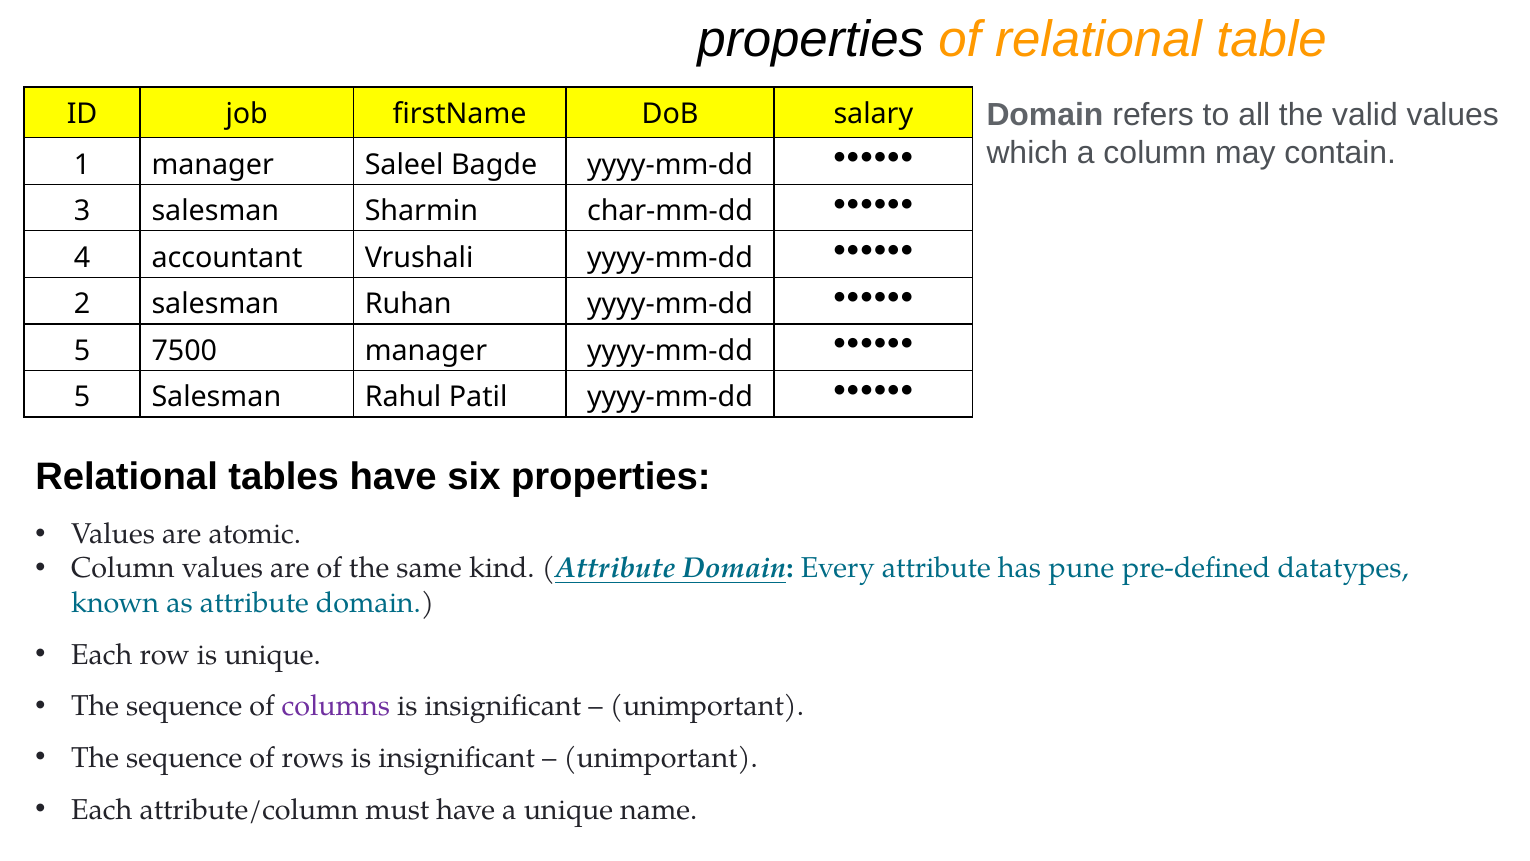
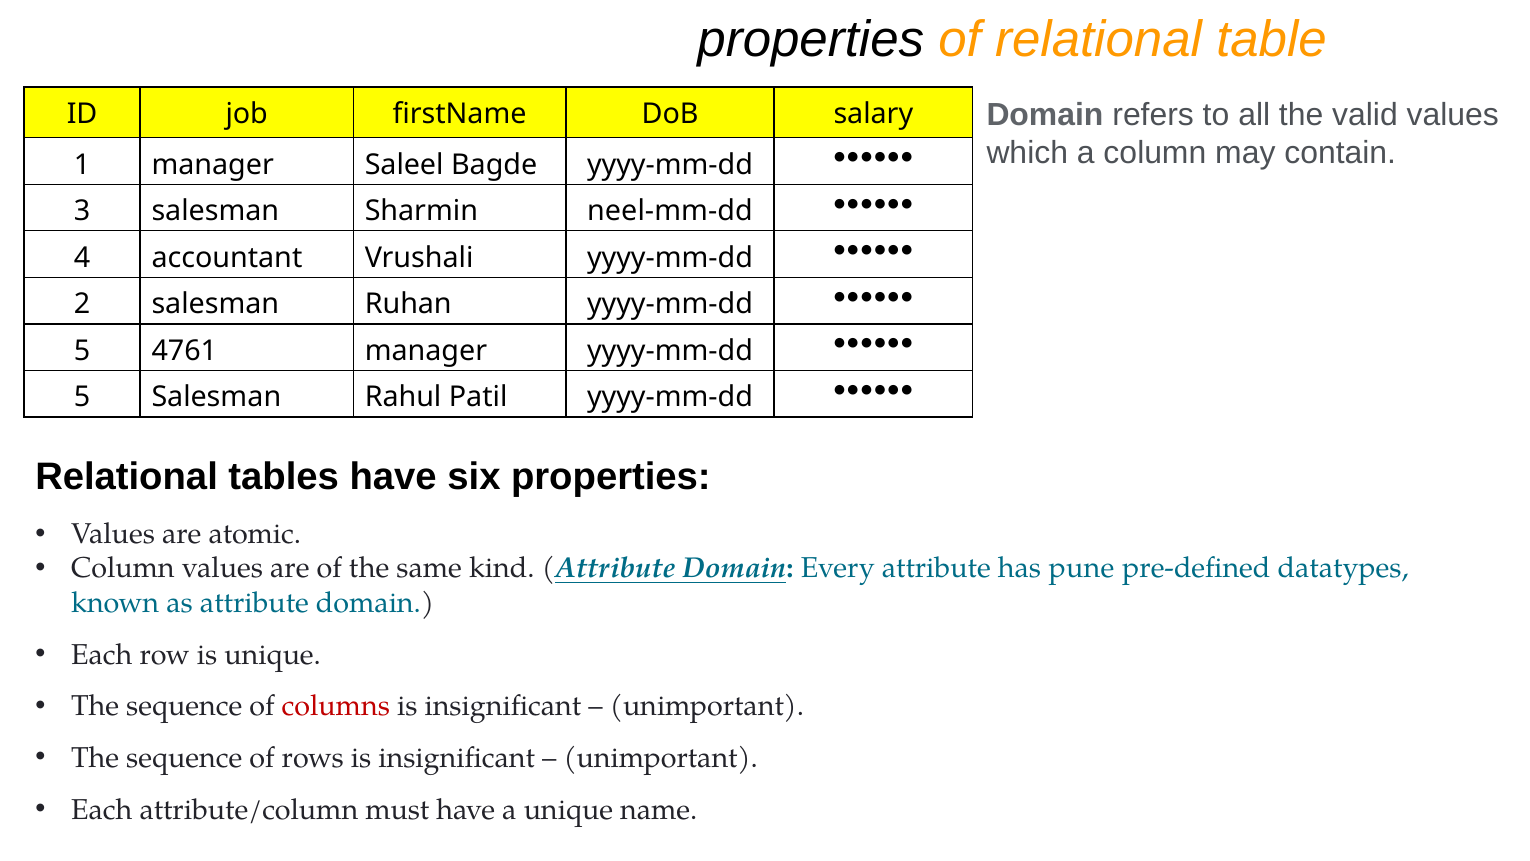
char-mm-dd: char-mm-dd -> neel-mm-dd (670, 211)
7500: 7500 -> 4761 (184, 351)
columns colour: purple -> red (336, 706)
